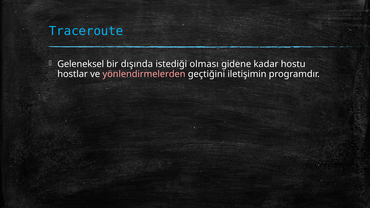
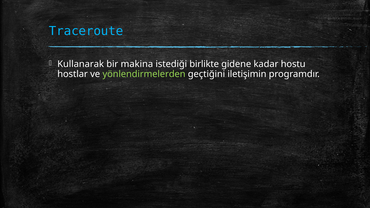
Geleneksel: Geleneksel -> Kullanarak (81, 64)
dışında: dışında -> makina (137, 64)
olması: olması -> birlikte (204, 64)
yönlendirmelerden colour: pink -> light green (144, 74)
